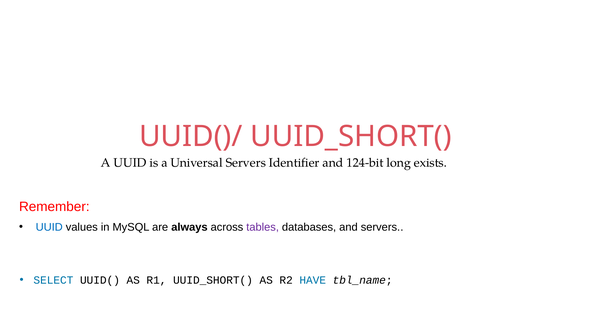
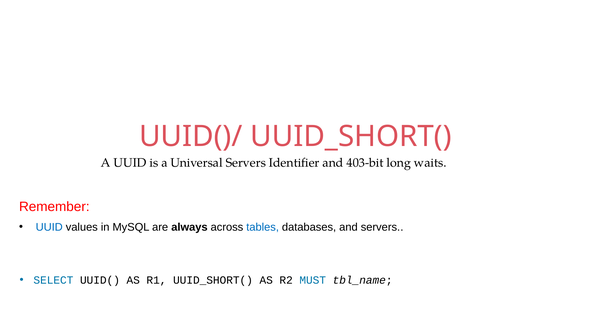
124-bit: 124-bit -> 403-bit (365, 163)
exists: exists -> waits (430, 163)
tables colour: purple -> blue (263, 227)
HAVE: HAVE -> MUST (313, 281)
